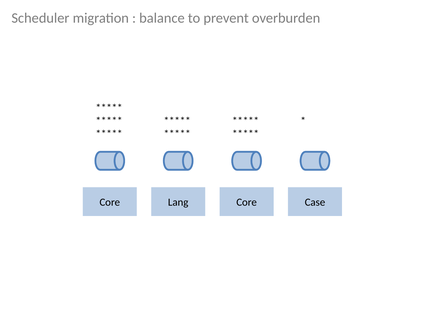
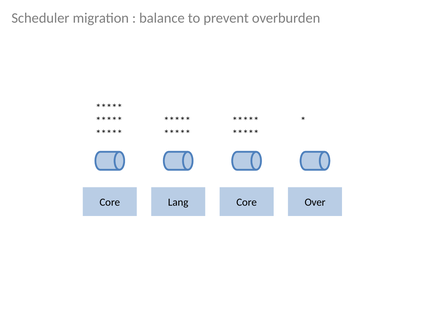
Case: Case -> Over (315, 202)
